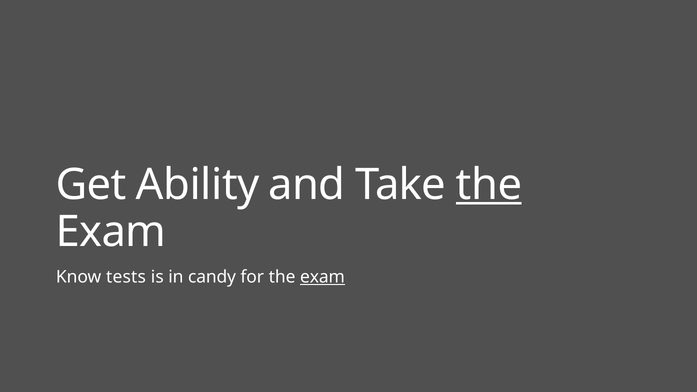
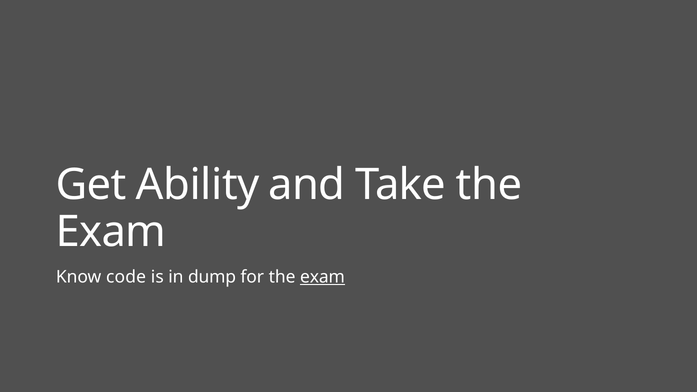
the underline: present -> none (489, 185)
tests: tests -> code (126, 277)
candy: candy -> dump (212, 277)
